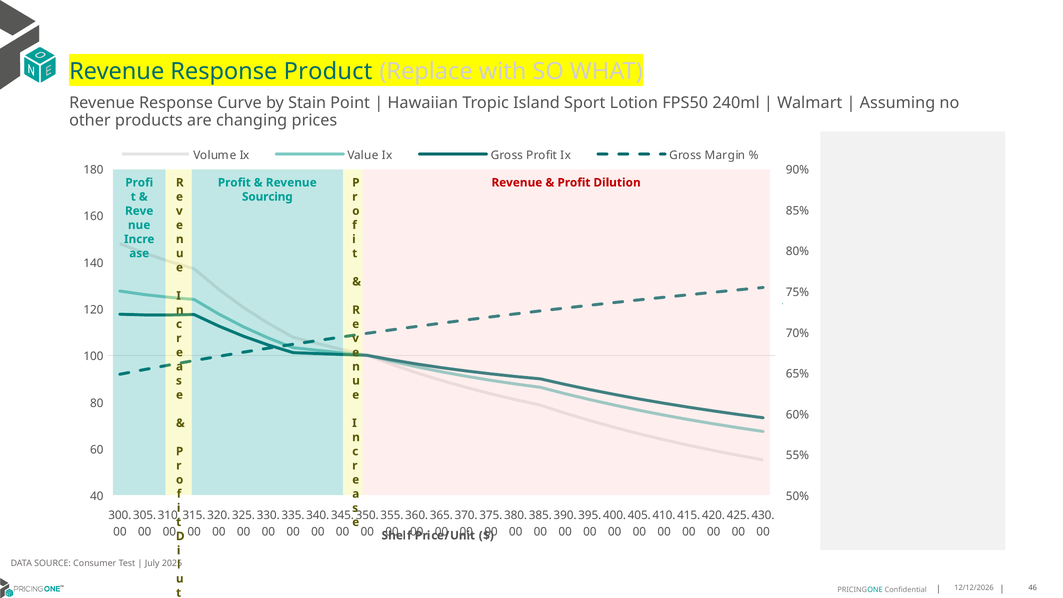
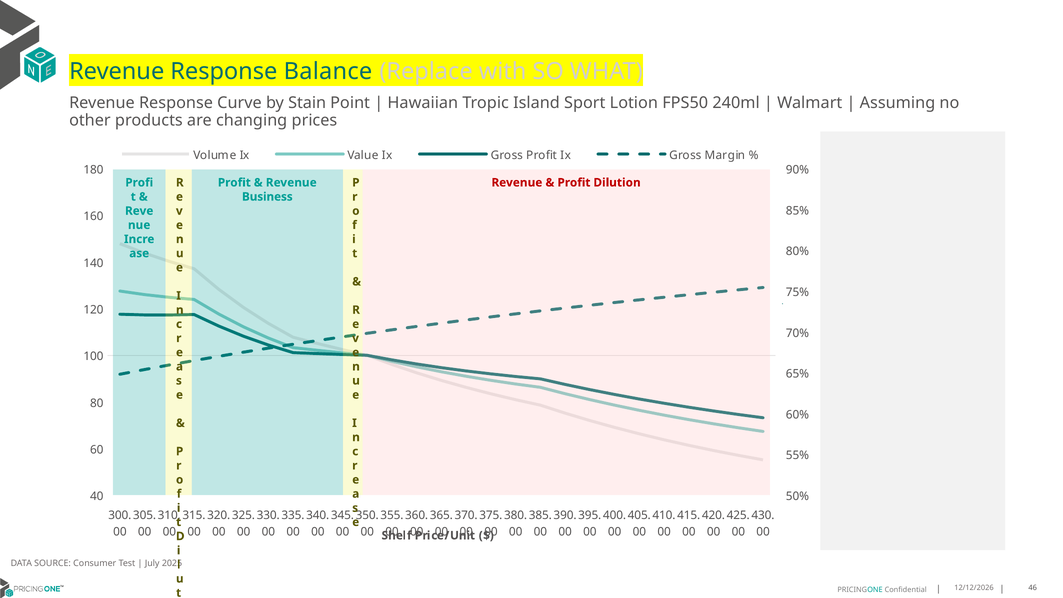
Product: Product -> Balance (328, 71)
Sourcing: Sourcing -> Business (267, 197)
